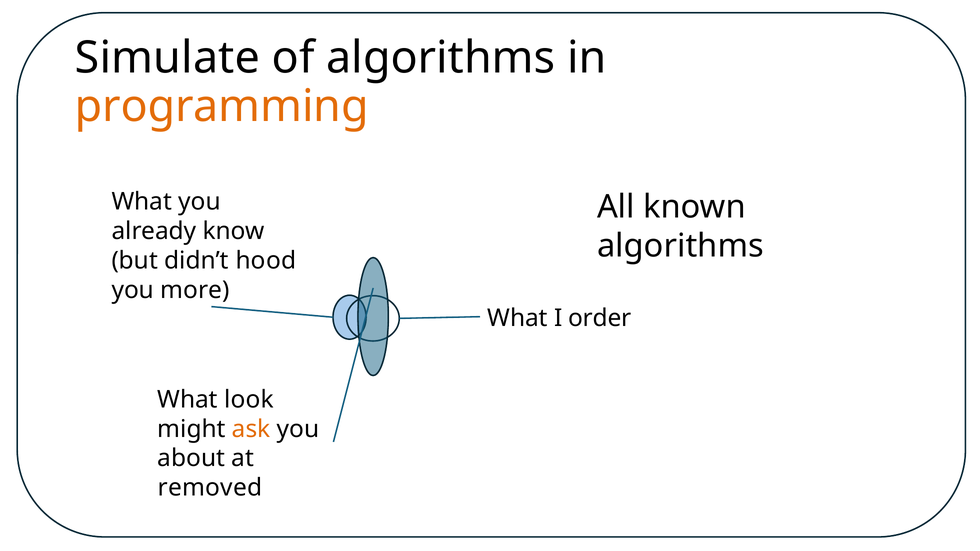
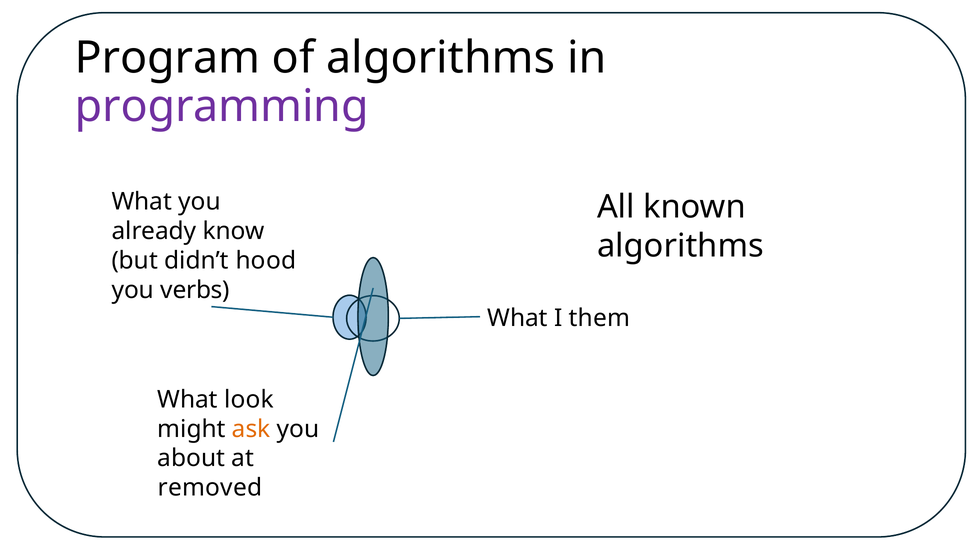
Simulate: Simulate -> Program (168, 58)
programming colour: orange -> purple (222, 107)
more: more -> verbs (195, 290)
order: order -> them (599, 319)
